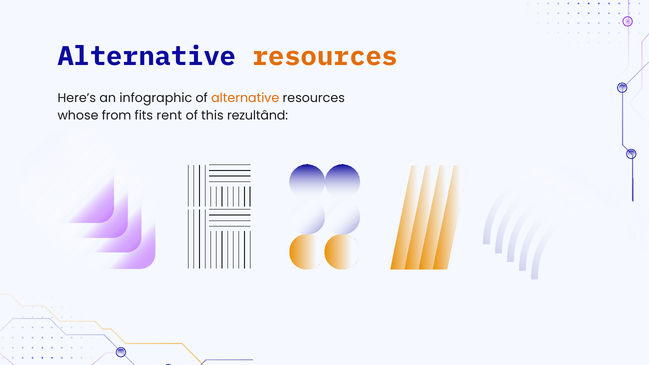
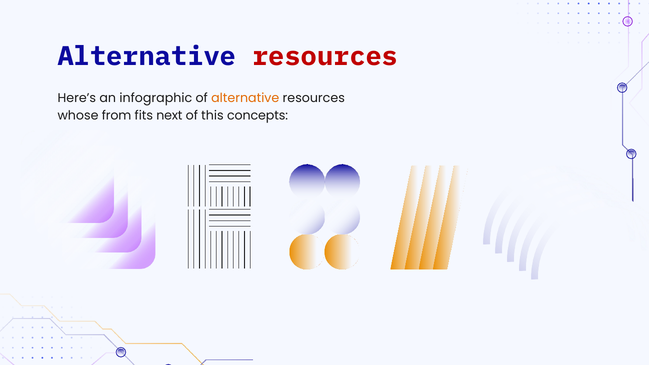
resources colour: orange -> red (325, 56)
rent: rent -> next (169, 115)
rezultând: rezultând -> concepts (257, 115)
